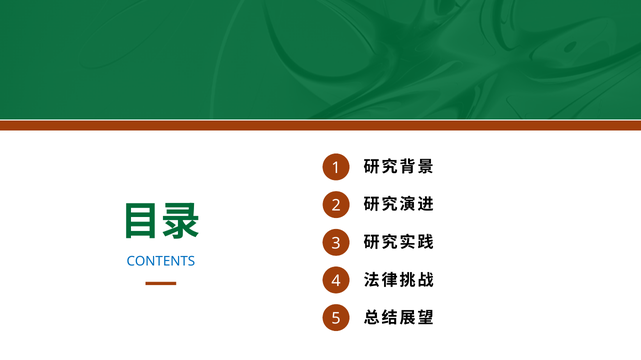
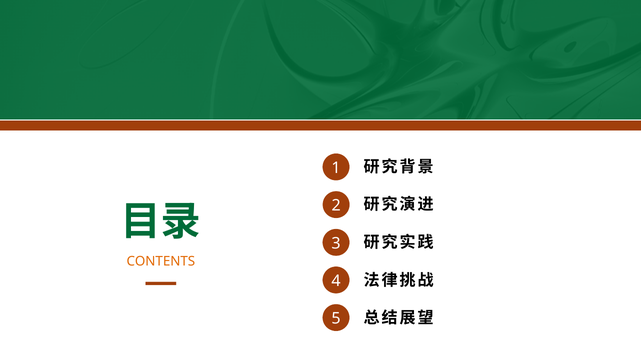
CONTENTS colour: blue -> orange (161, 262)
